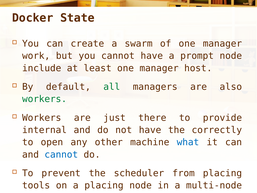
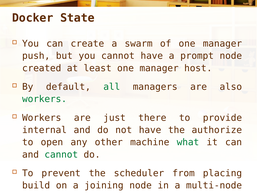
work: work -> push (36, 56)
include: include -> created (42, 68)
correctly: correctly -> authorize (217, 130)
what colour: blue -> green (188, 142)
cannot colour: blue -> green (61, 154)
tools: tools -> build (36, 185)
a placing: placing -> joining (104, 185)
